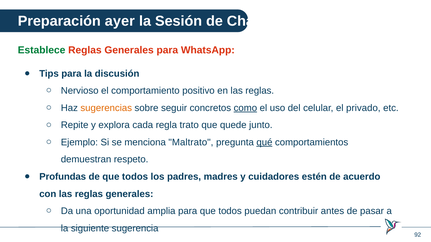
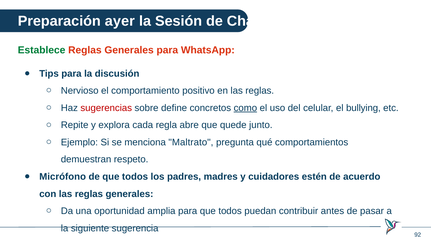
sugerencias colour: orange -> red (106, 108)
seguir: seguir -> define (174, 108)
privado: privado -> bullying (363, 108)
trato: trato -> abre (189, 125)
qué underline: present -> none (264, 143)
Profundas: Profundas -> Micrófono (63, 177)
